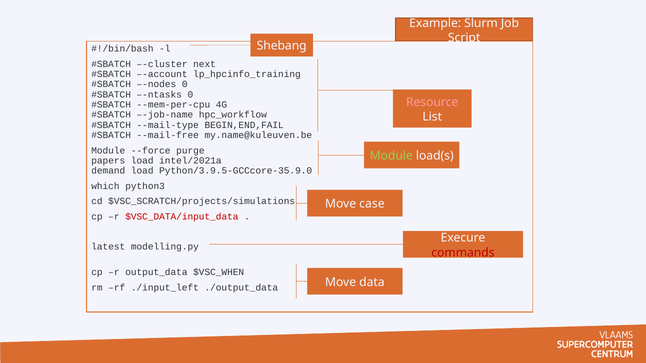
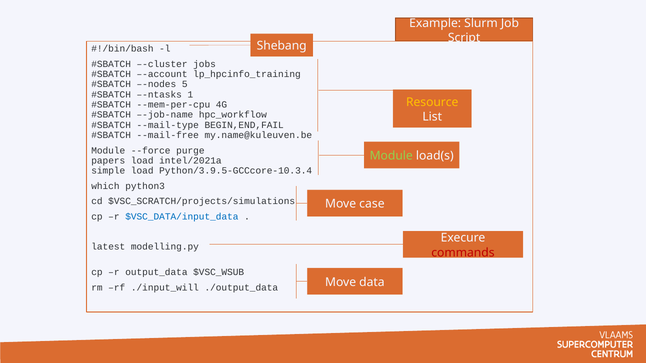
next: next -> jobs (205, 64)
–-nodes 0: 0 -> 5 (185, 84)
–-ntasks 0: 0 -> 1 (190, 95)
Resource colour: pink -> yellow (432, 102)
demand: demand -> simple (108, 171)
Python/3.9.5-GCCcore-35.9.0: Python/3.9.5-GCCcore-35.9.0 -> Python/3.9.5-GCCcore-10.3.4 (236, 171)
$VSC_DATA/input_data colour: red -> blue (182, 217)
$VSC_WHEN: $VSC_WHEN -> $VSC_WSUB (219, 273)
./input_left: ./input_left -> ./input_will (165, 288)
